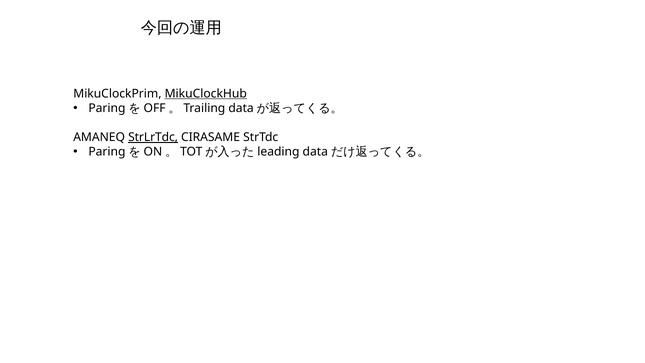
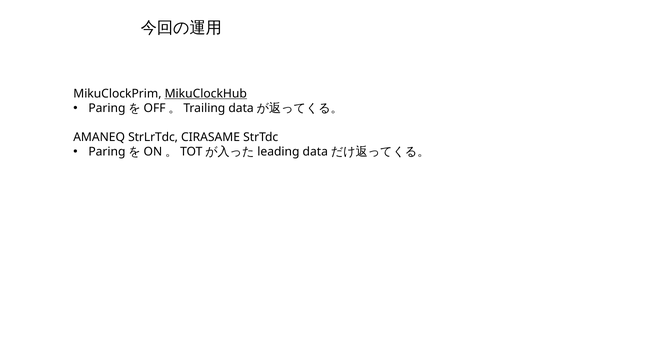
StrLrTdc underline: present -> none (153, 137)
